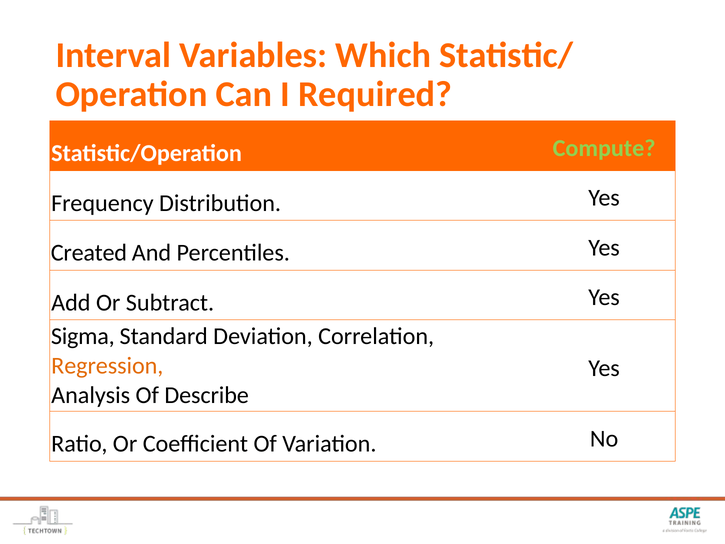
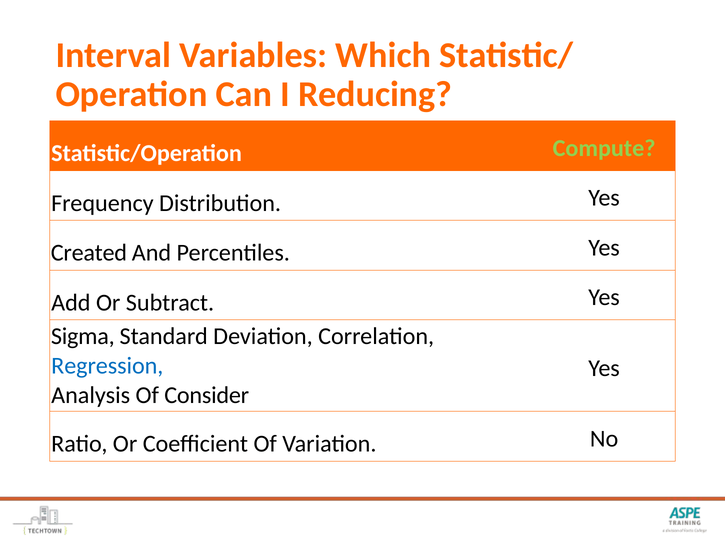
Required: Required -> Reducing (375, 94)
Regression colour: orange -> blue (107, 366)
Describe: Describe -> Consider (207, 395)
